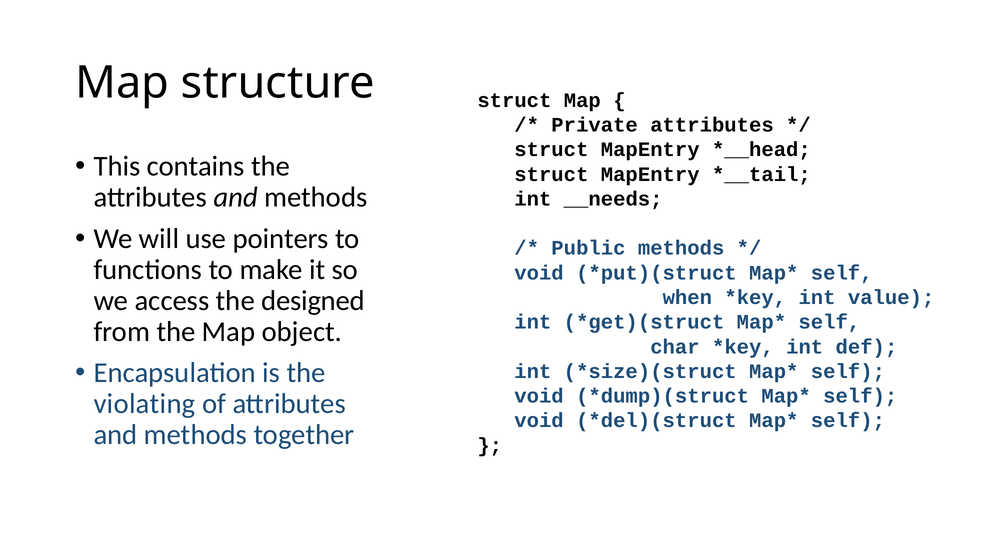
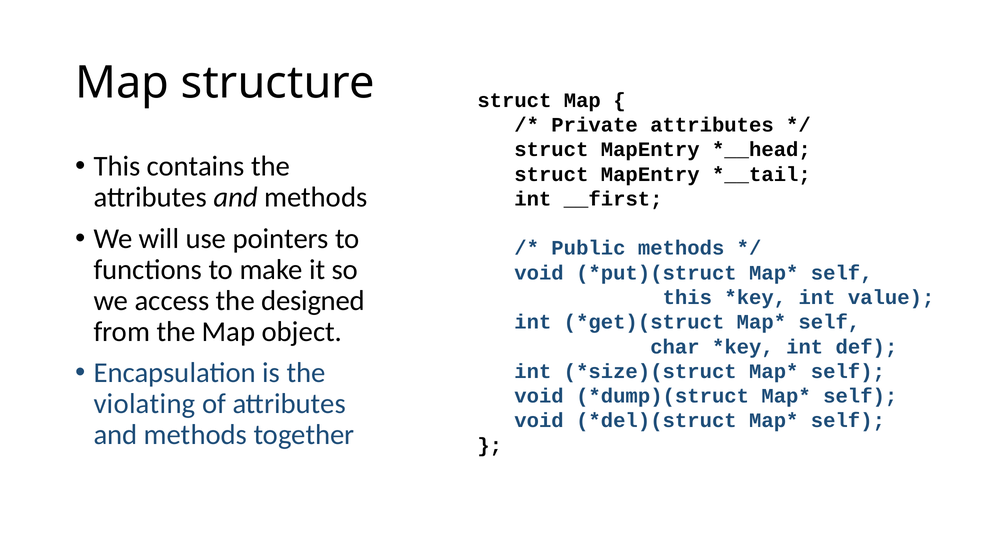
__needs: __needs -> __first (613, 199)
when: when -> this (687, 298)
